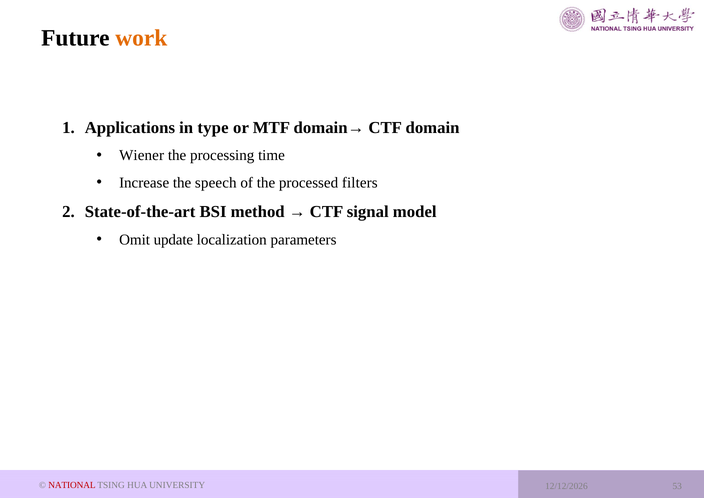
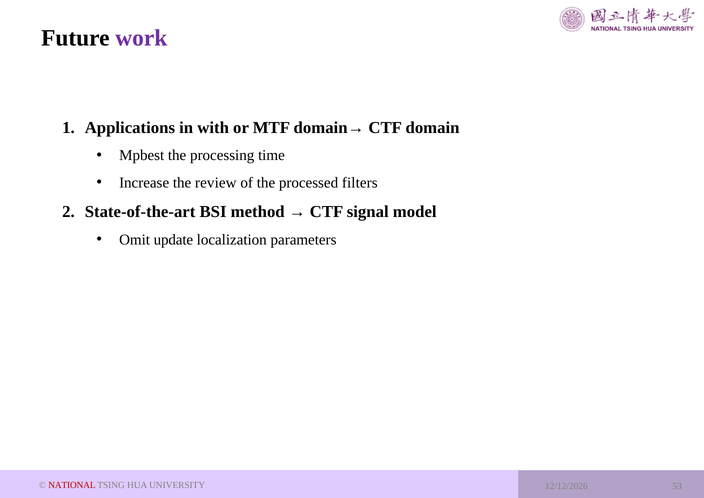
work colour: orange -> purple (141, 38)
type: type -> with (213, 127)
Wiener: Wiener -> Mpbest (142, 155)
speech: speech -> review (216, 183)
